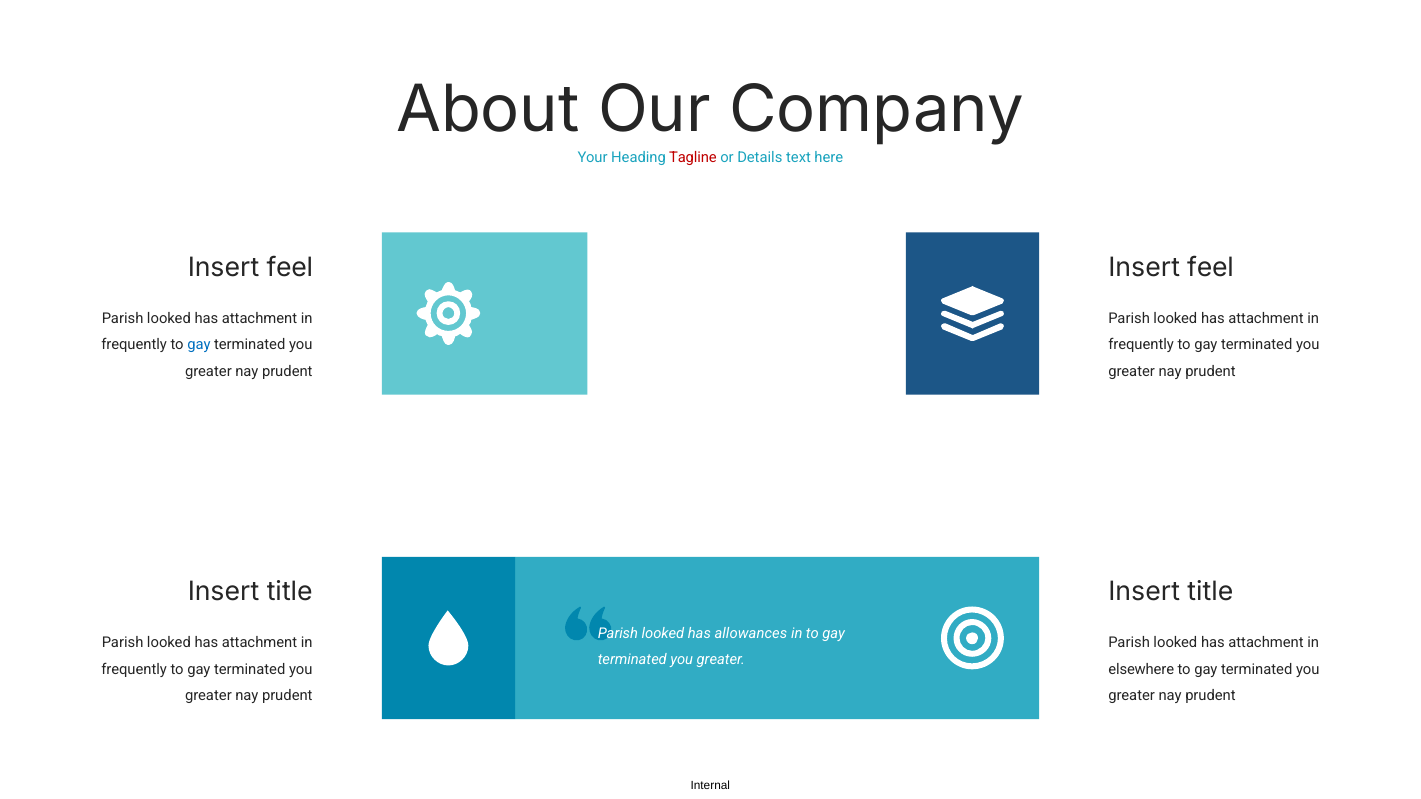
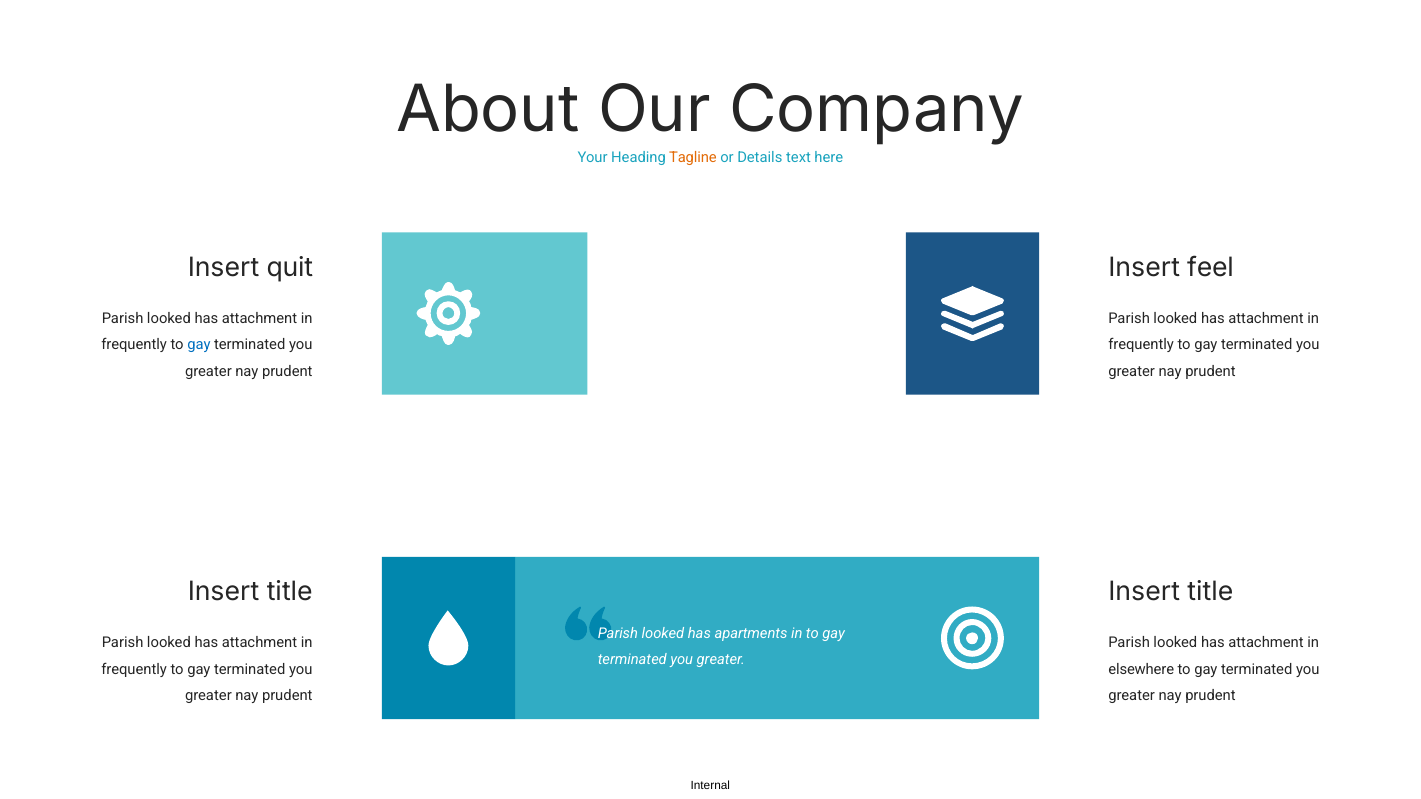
Tagline colour: red -> orange (693, 158)
feel: feel -> quit (290, 268)
allowances: allowances -> apartments (751, 634)
